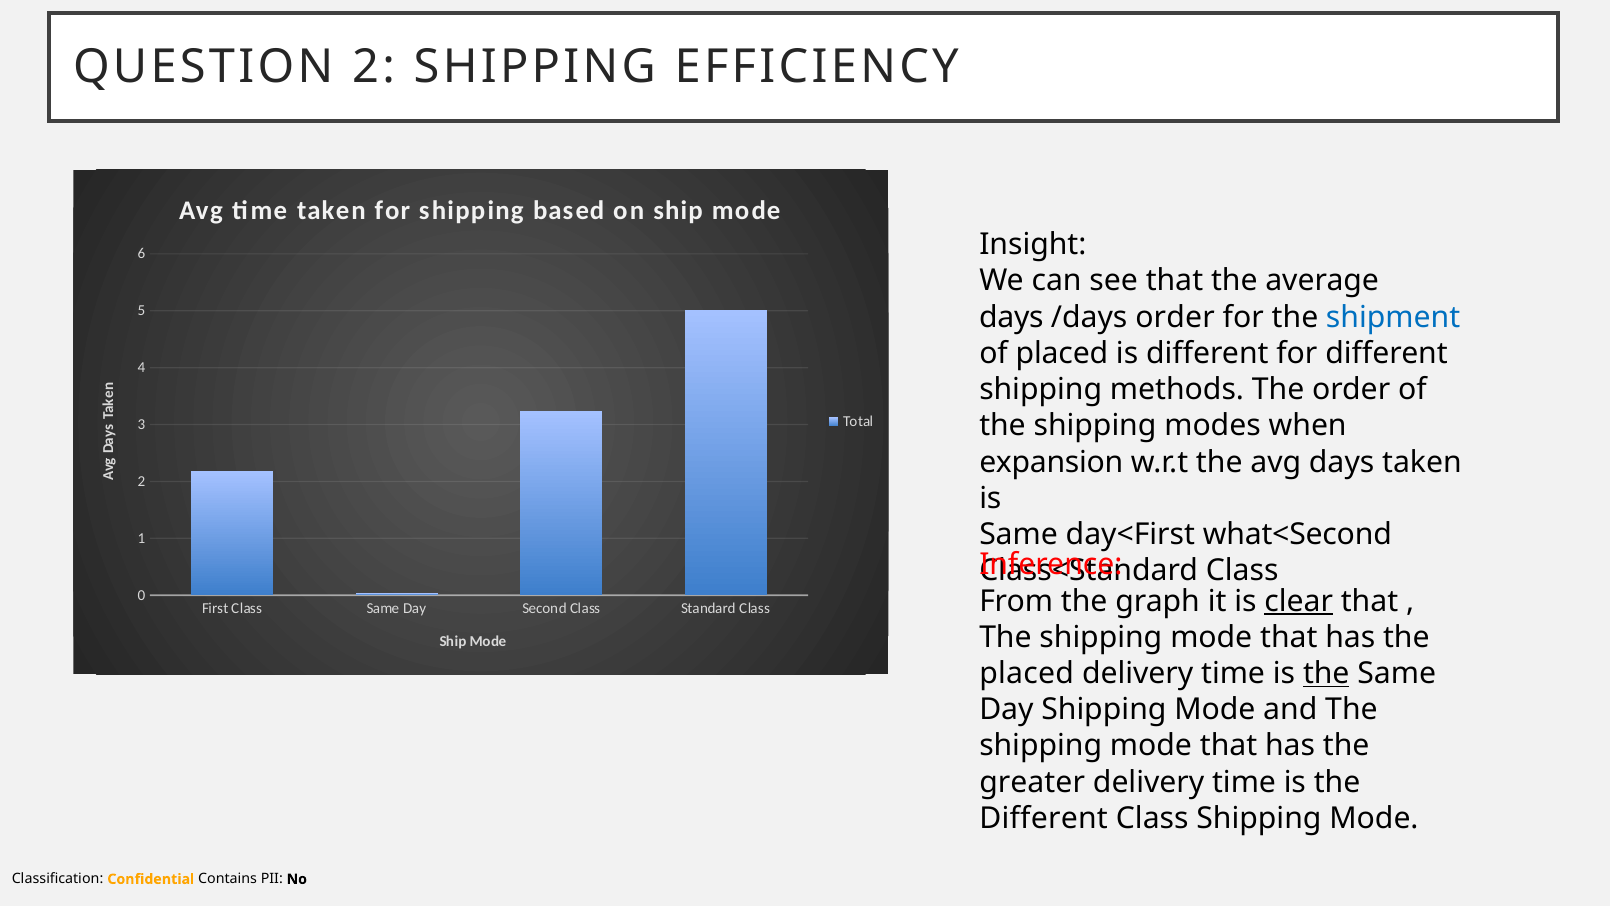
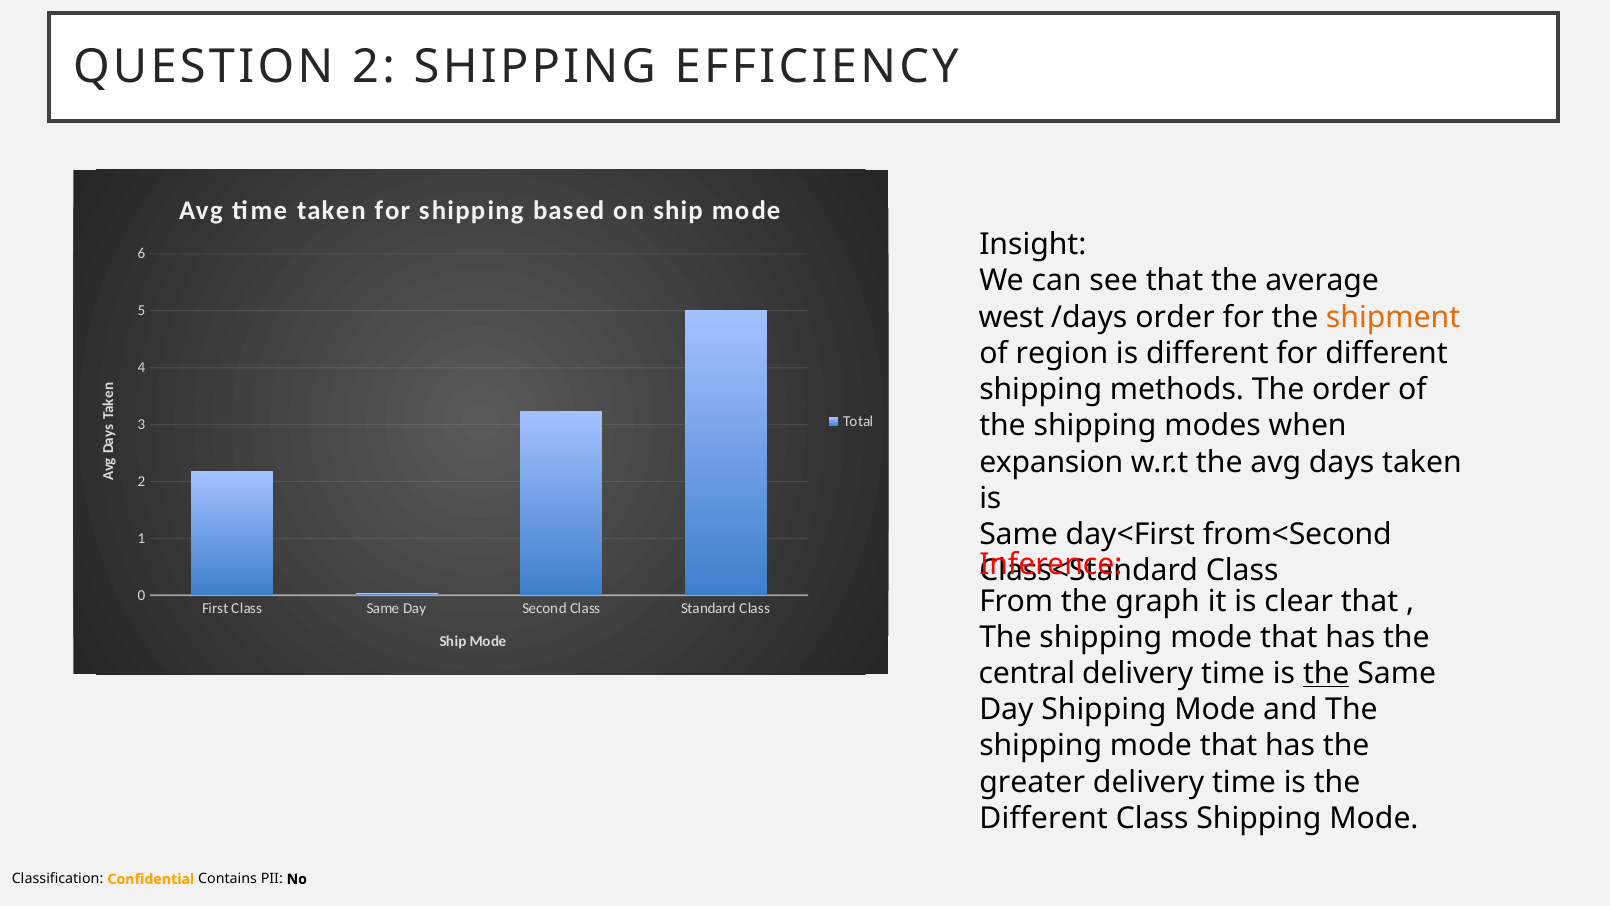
days: days -> west (1011, 317)
shipment colour: blue -> orange (1393, 317)
of placed: placed -> region (1062, 353)
what<Second: what<Second -> from<Second (1297, 534)
clear underline: present -> none (1299, 601)
placed: placed -> central (1027, 673)
